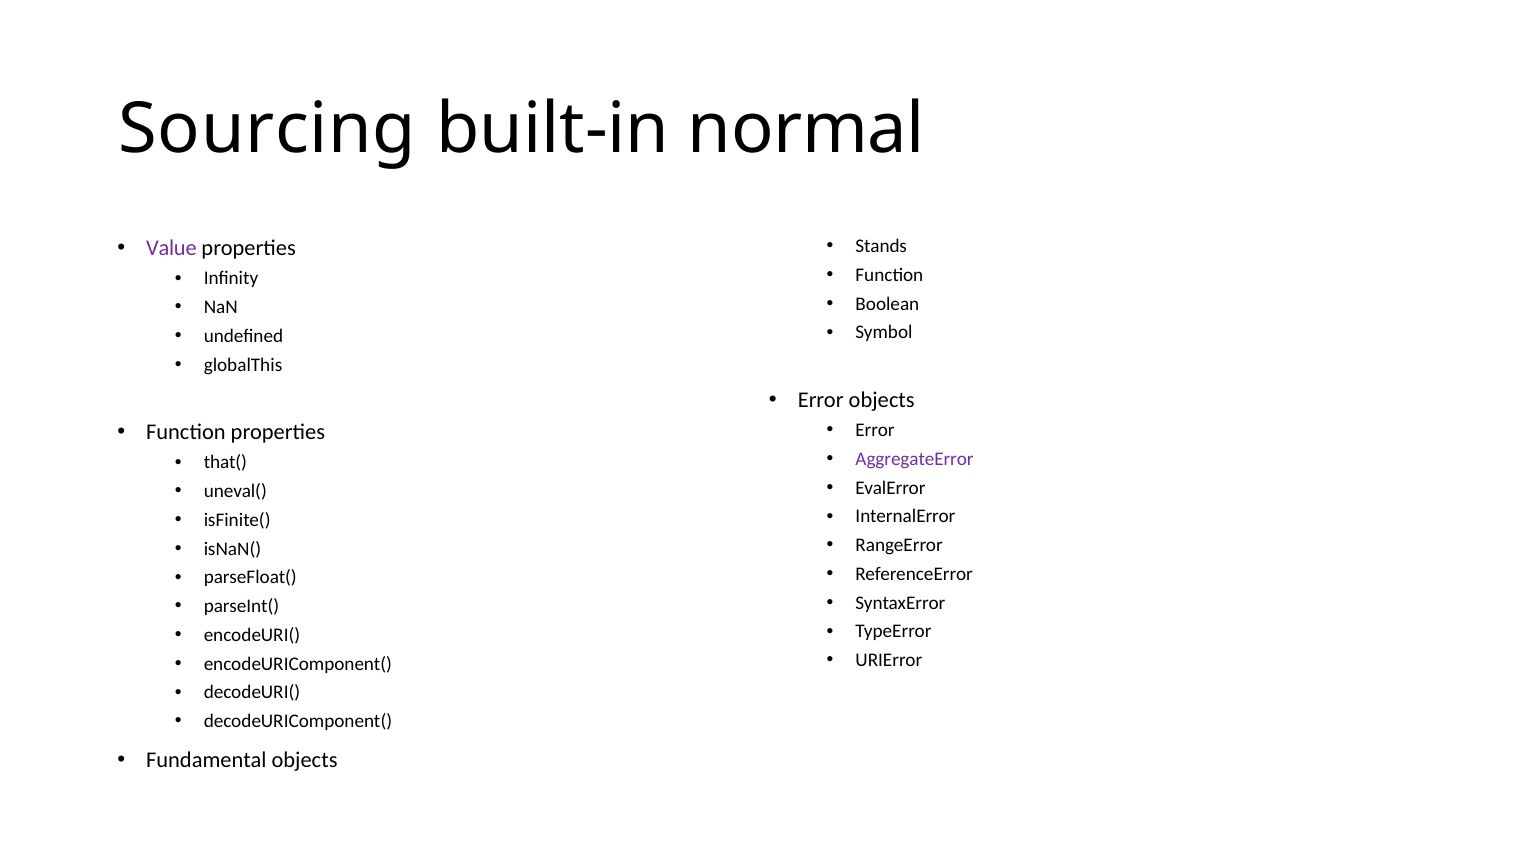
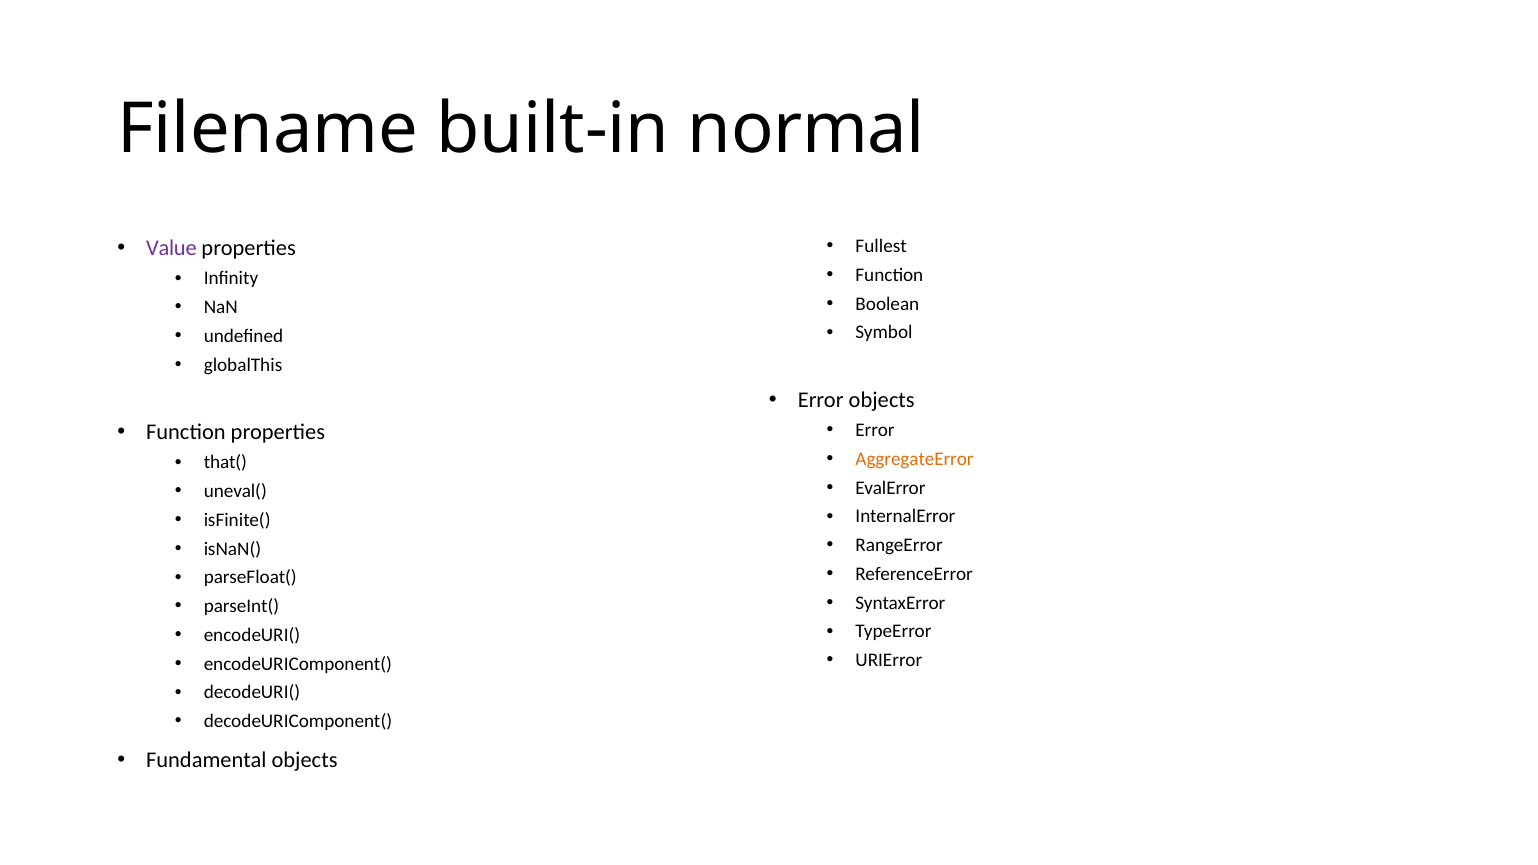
Sourcing: Sourcing -> Filename (268, 129)
Stands: Stands -> Fullest (881, 246)
AggregateError colour: purple -> orange (915, 459)
